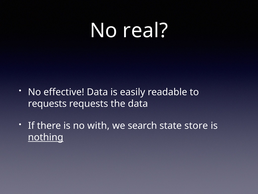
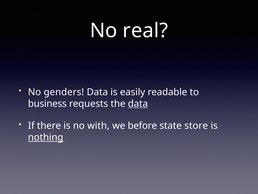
effective: effective -> genders (64, 92)
requests: requests -> business (47, 103)
data underline: none -> present (138, 103)
search: search -> before (142, 125)
